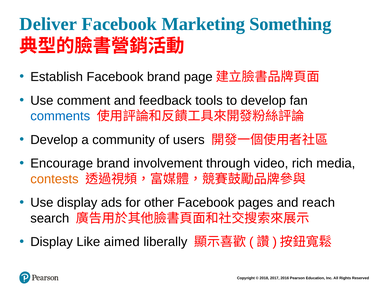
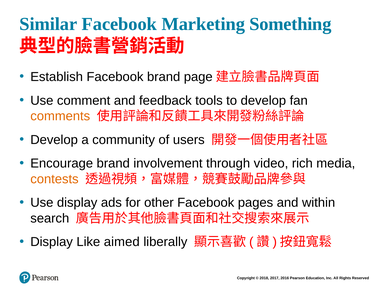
Deliver: Deliver -> Similar (48, 24)
comments colour: blue -> orange (60, 116)
reach: reach -> within (319, 203)
